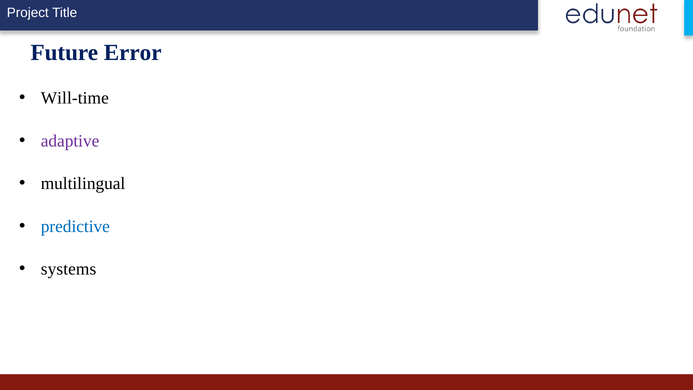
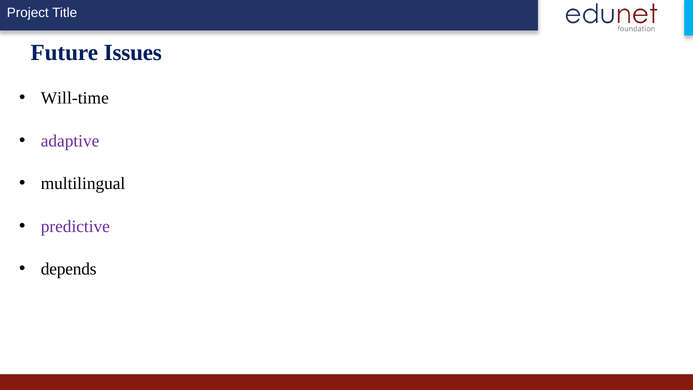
Error: Error -> Issues (133, 53)
predictive colour: blue -> purple (75, 226)
systems: systems -> depends (69, 269)
